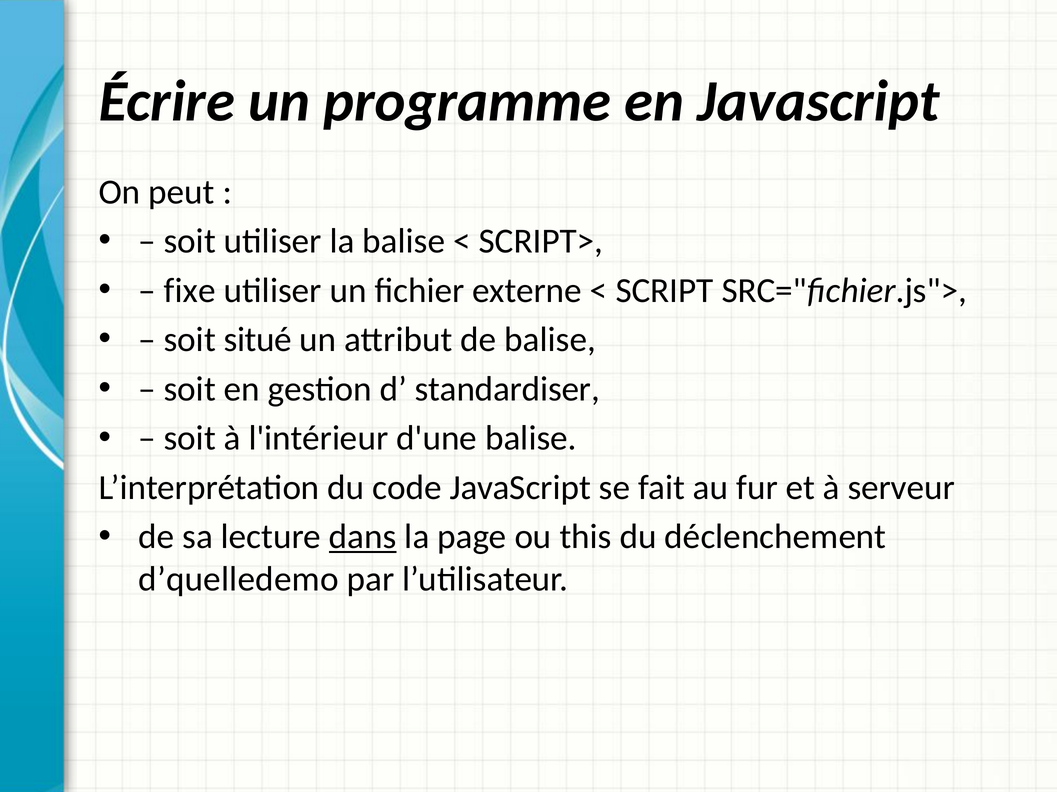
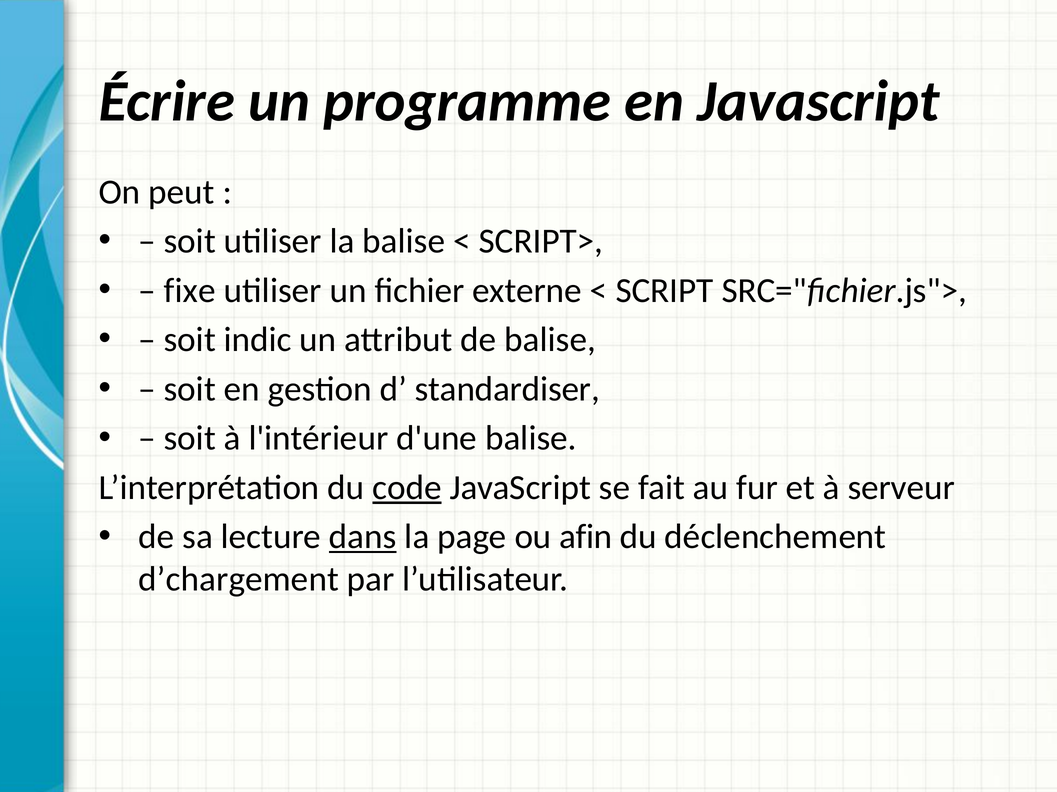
situé: situé -> indic (258, 340)
code underline: none -> present (407, 488)
this: this -> afin (586, 537)
d’quelledemo: d’quelledemo -> d’chargement (239, 580)
